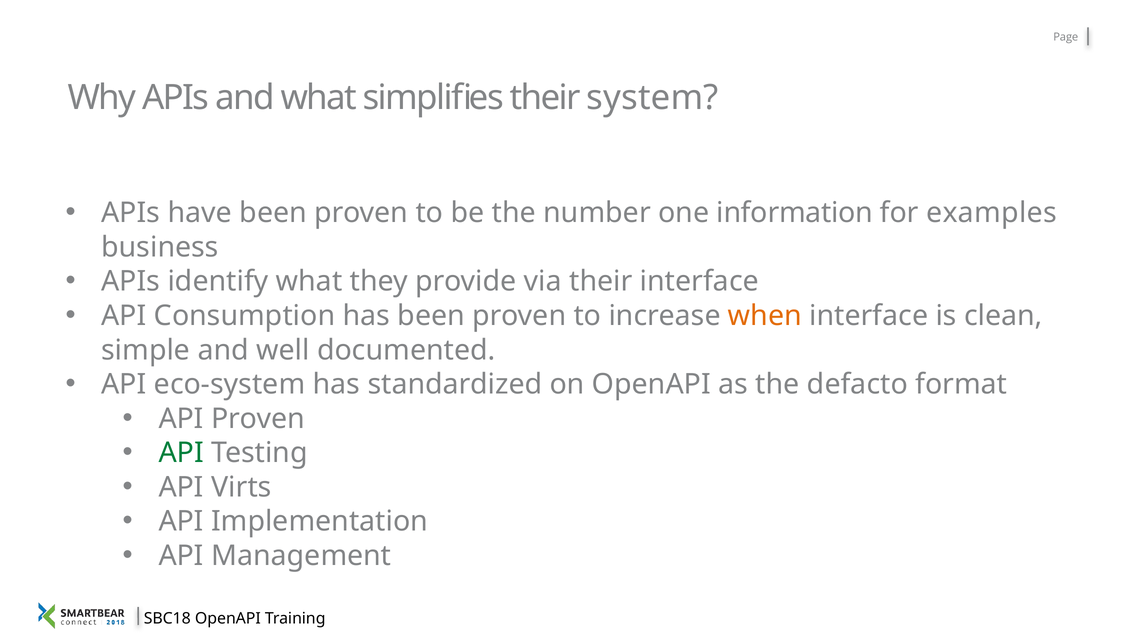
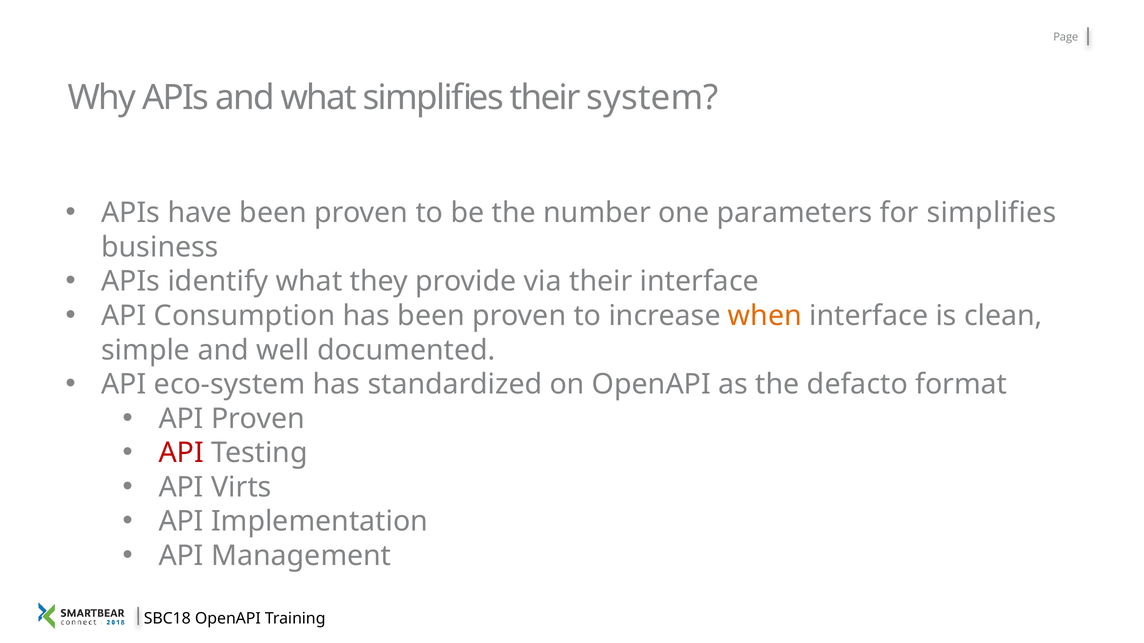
information: information -> parameters (795, 213)
for examples: examples -> simplifies (991, 213)
API colour: green -> red (181, 453)
